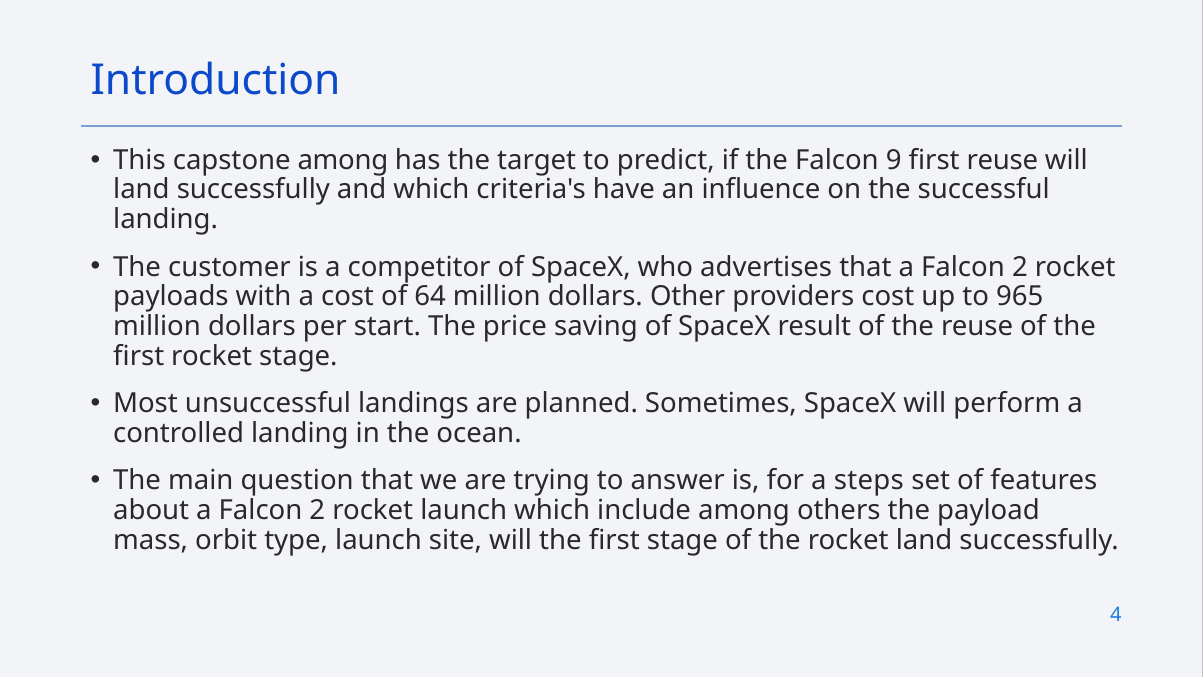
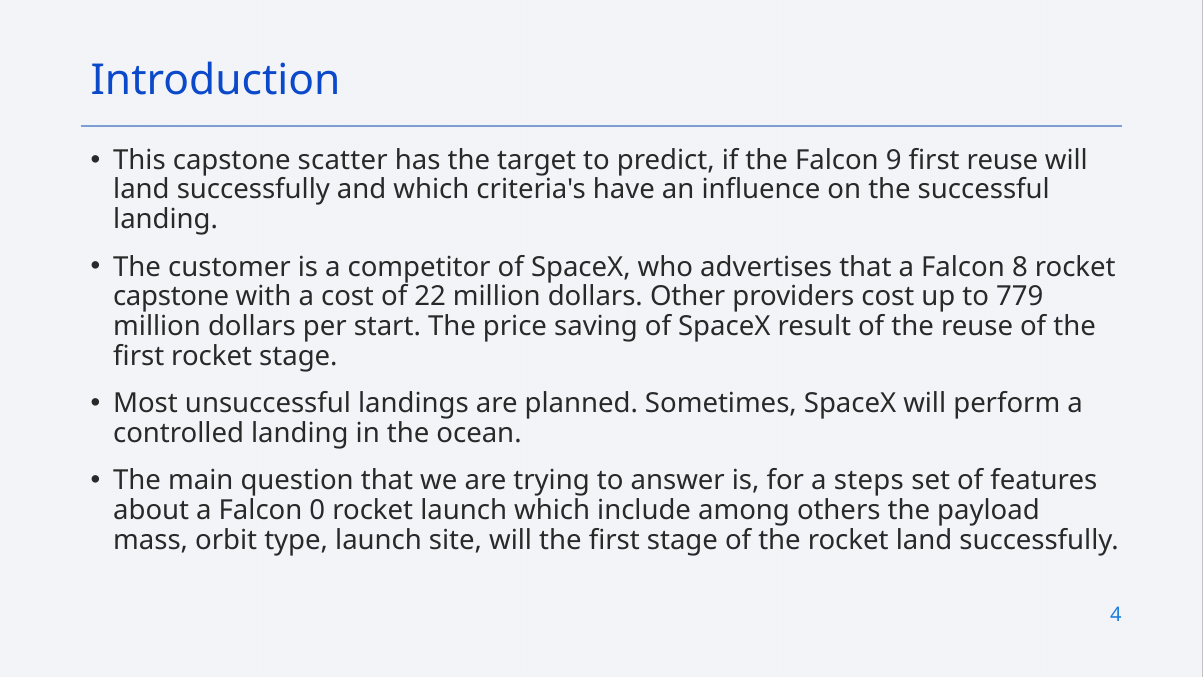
capstone among: among -> scatter (343, 160)
that a Falcon 2: 2 -> 8 (1020, 267)
payloads: payloads -> capstone (171, 297)
64: 64 -> 22 (430, 297)
965: 965 -> 779 (1020, 297)
about a Falcon 2: 2 -> 0 (317, 510)
